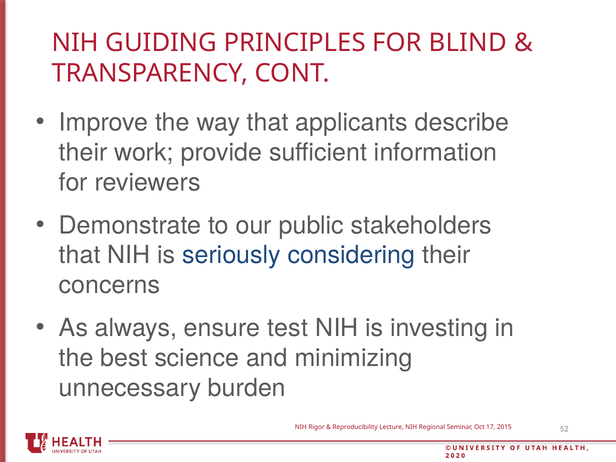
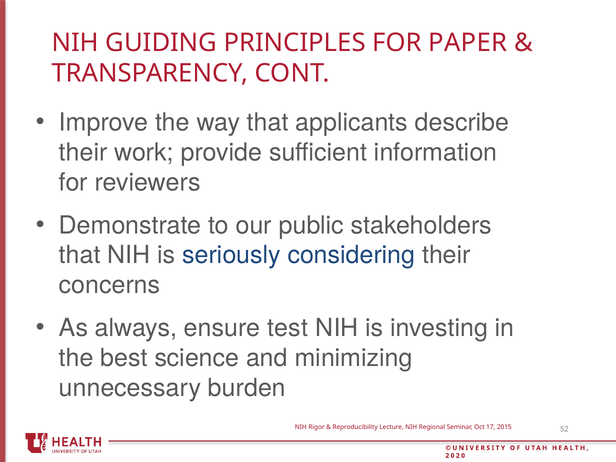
BLIND: BLIND -> PAPER (468, 43)
